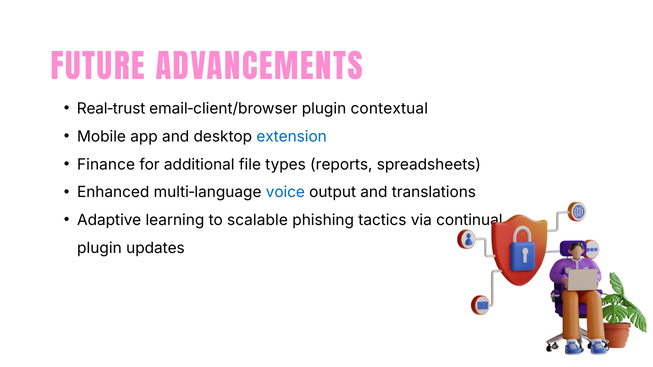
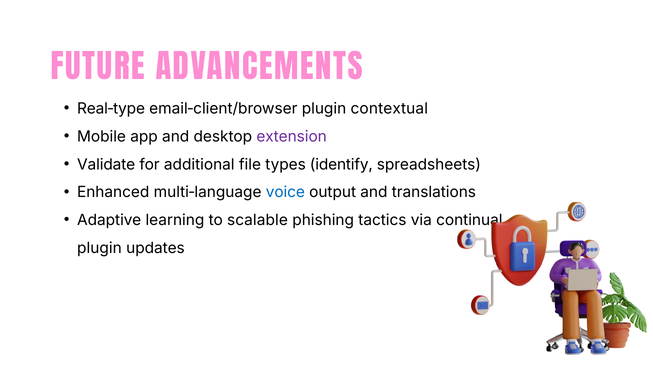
Real‑trust: Real‑trust -> Real‑type (111, 109)
extension colour: blue -> purple (292, 137)
Finance: Finance -> Validate (106, 165)
reports: reports -> identify (341, 165)
